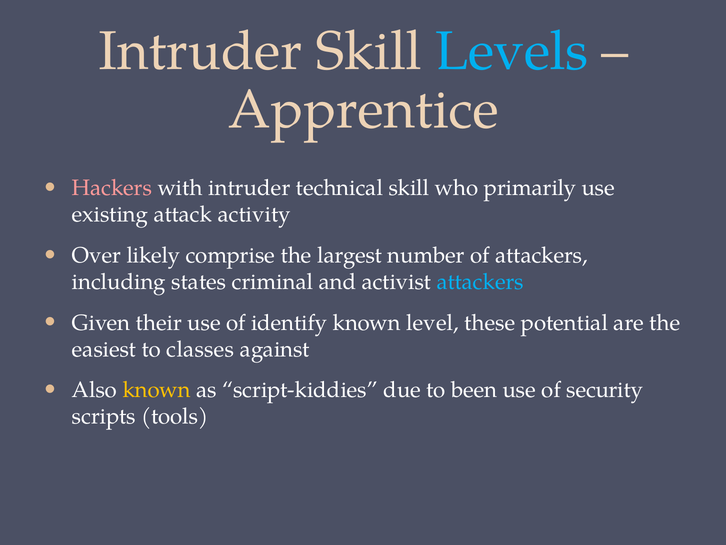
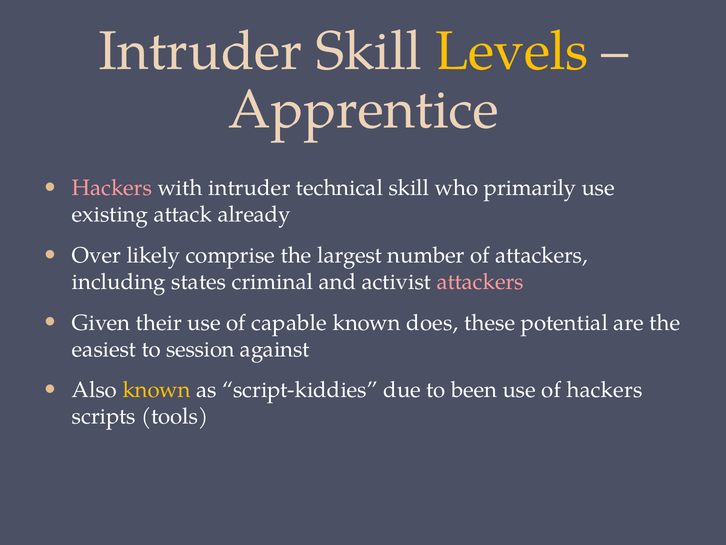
Levels colour: light blue -> yellow (512, 51)
activity: activity -> already (254, 214)
attackers colour: light blue -> pink (480, 282)
identify: identify -> capable (289, 322)
level: level -> does (432, 322)
classes: classes -> session (200, 349)
of security: security -> hackers (604, 390)
